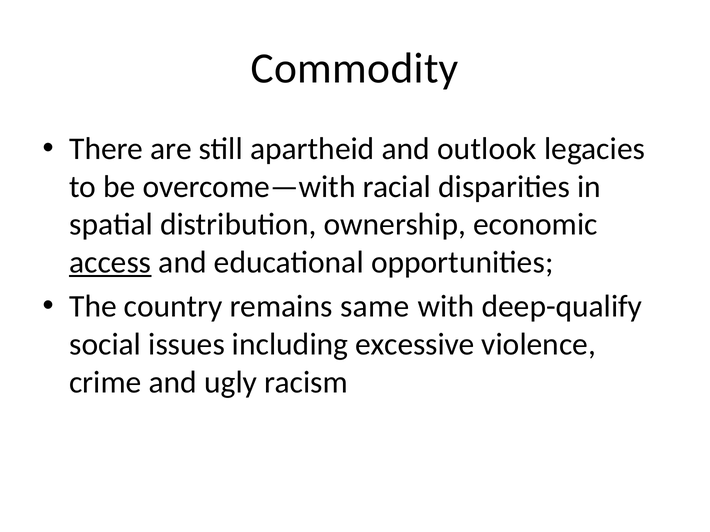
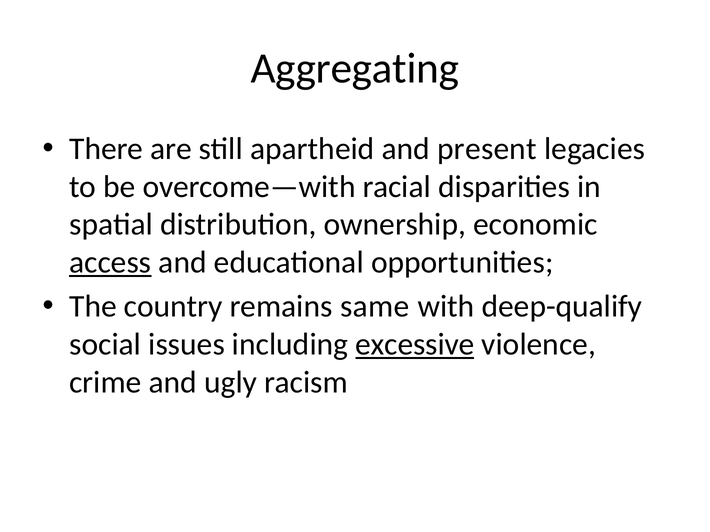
Commodity: Commodity -> Aggregating (355, 69)
outlook: outlook -> present (487, 149)
excessive underline: none -> present (415, 345)
